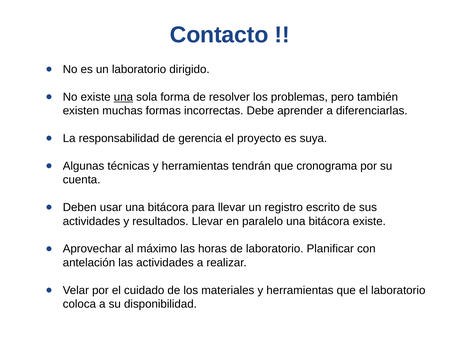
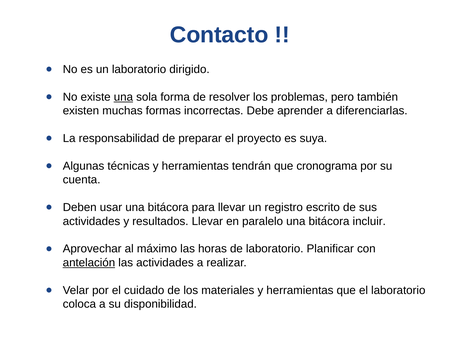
gerencia: gerencia -> preparar (200, 138)
bitácora existe: existe -> incluir (369, 221)
antelación underline: none -> present (89, 263)
